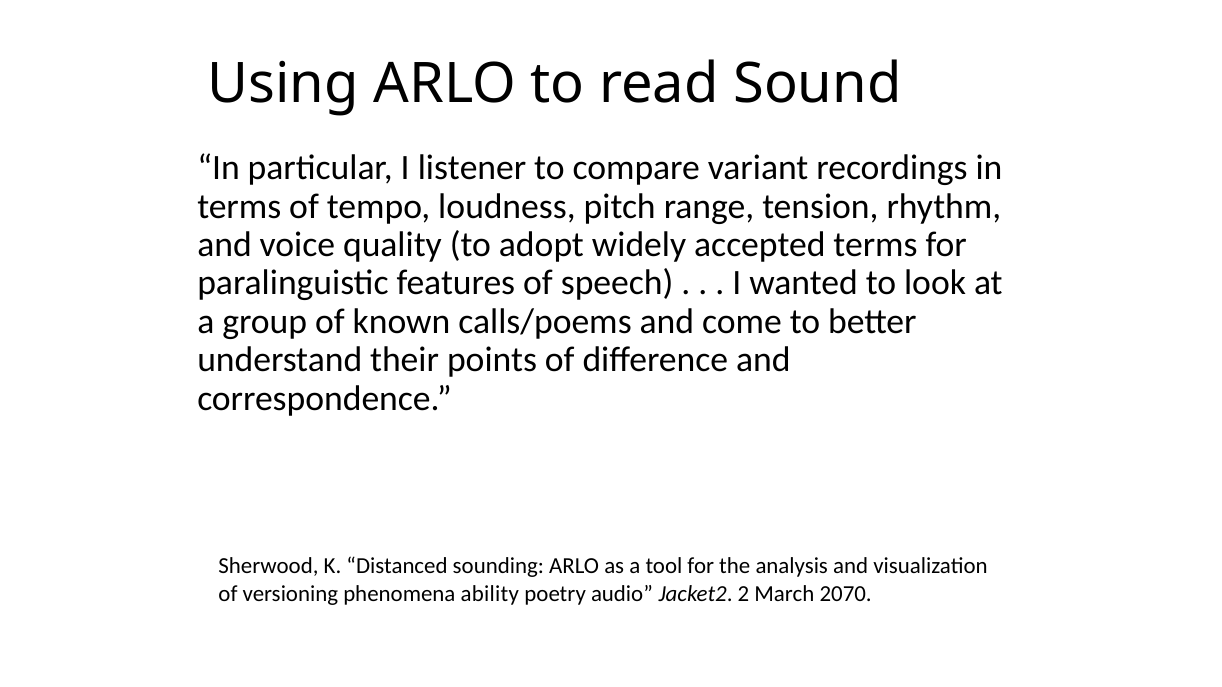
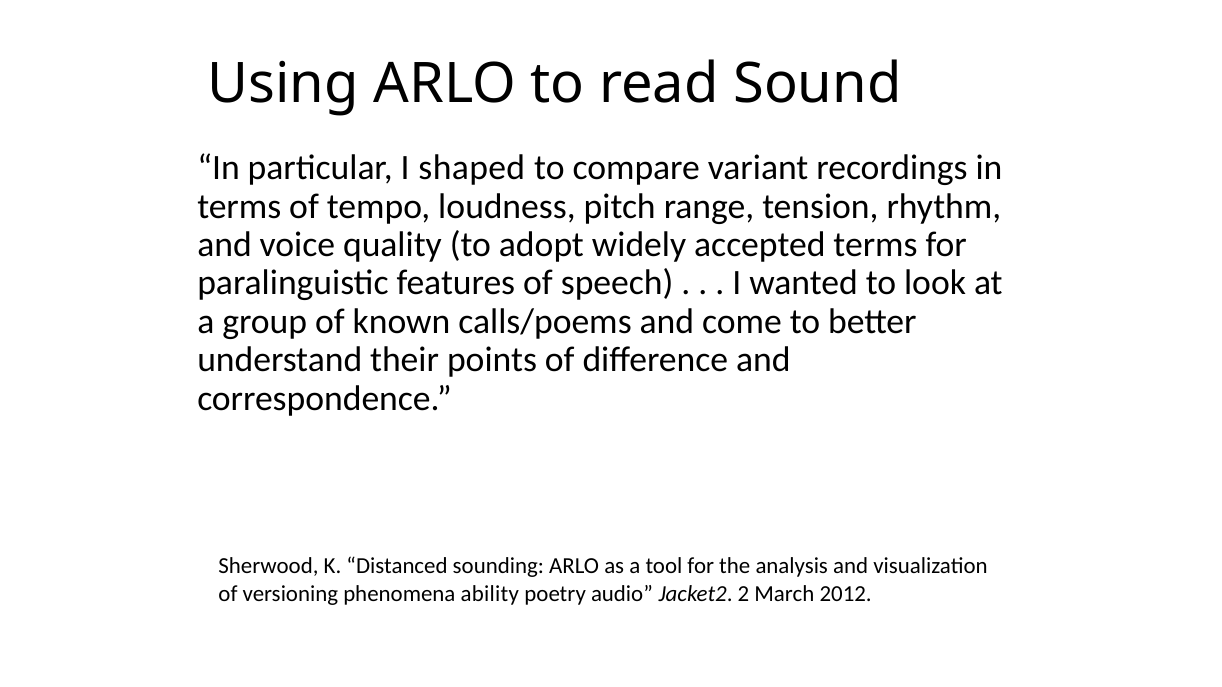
listener: listener -> shaped (472, 168)
2070: 2070 -> 2012 (846, 594)
